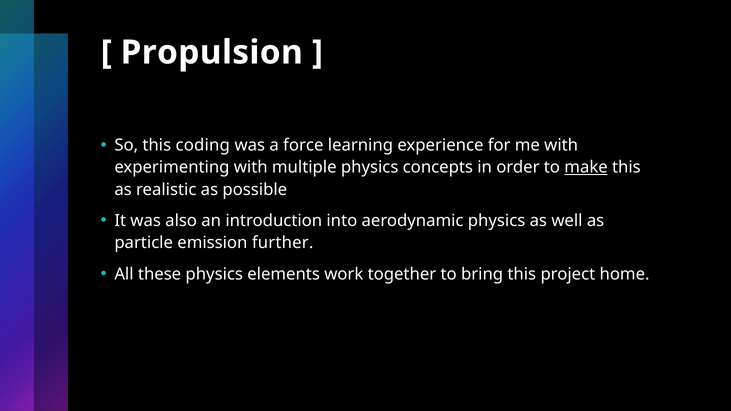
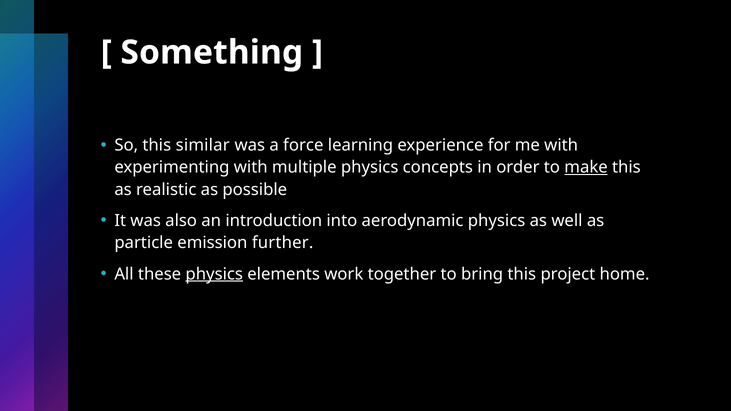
Propulsion: Propulsion -> Something (212, 52)
coding: coding -> similar (203, 145)
physics underline: none -> present (214, 274)
